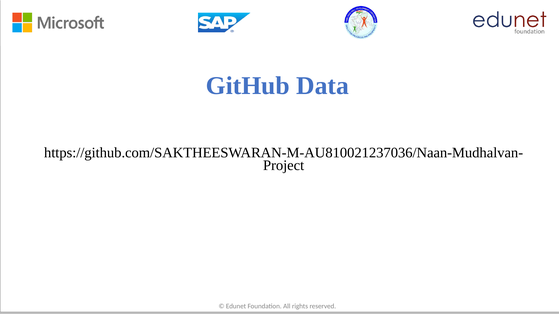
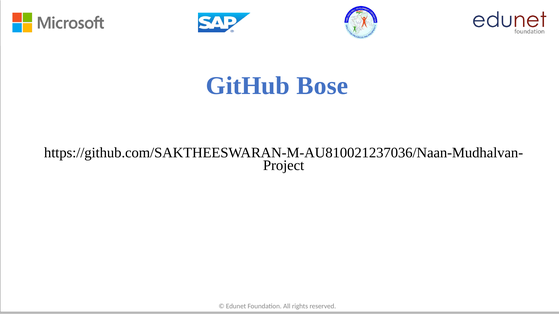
Data: Data -> Bose (322, 86)
